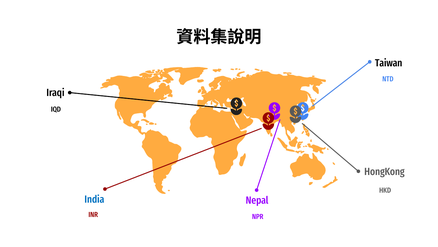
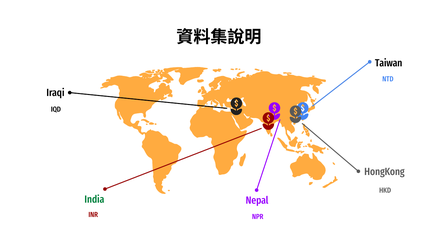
India colour: blue -> green (94, 199)
